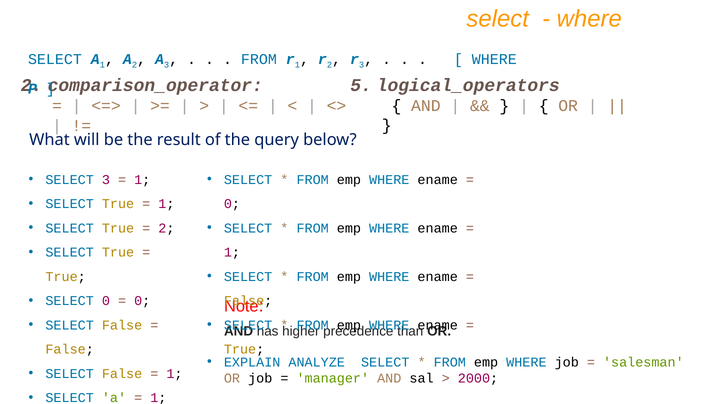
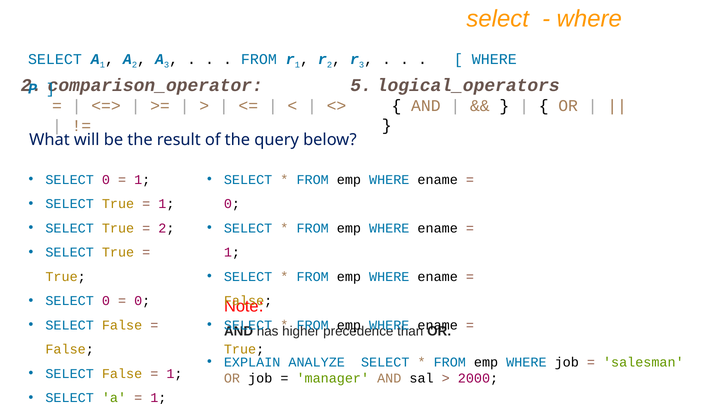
3: 3 -> 0 (106, 179)
